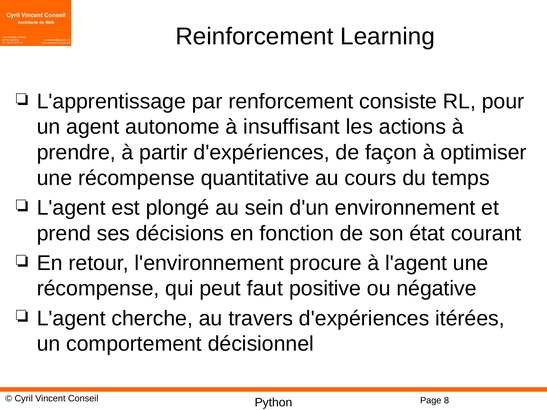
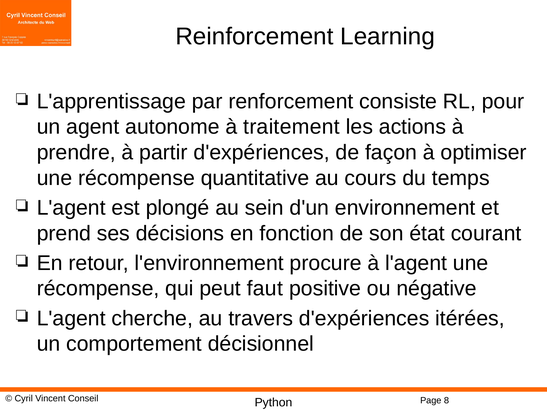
insuffisant: insuffisant -> traitement (291, 127)
